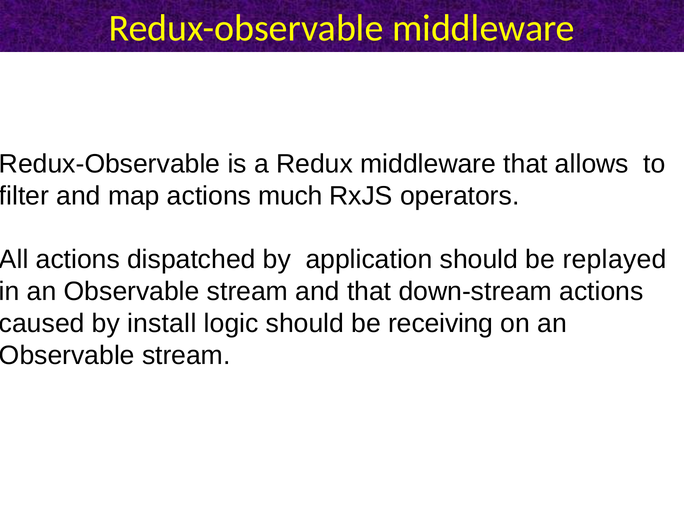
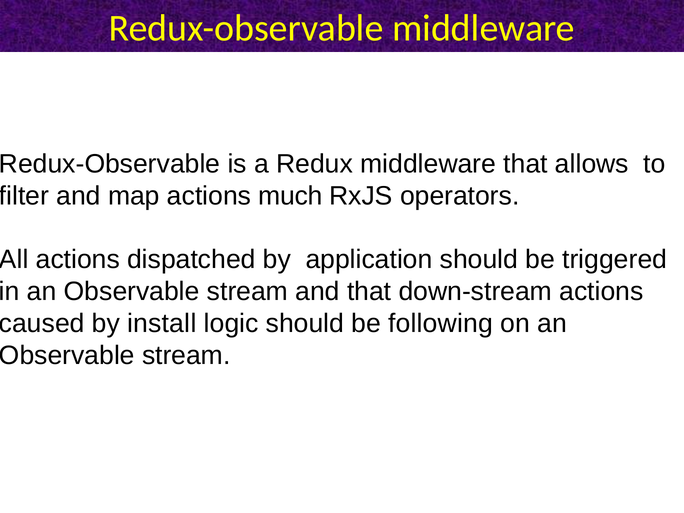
replayed: replayed -> triggered (615, 260)
receiving: receiving -> following (441, 324)
